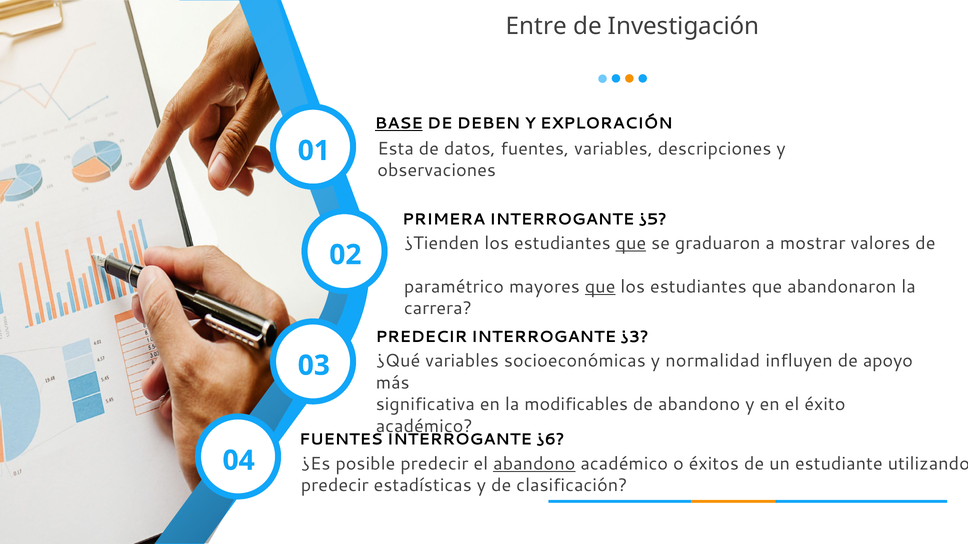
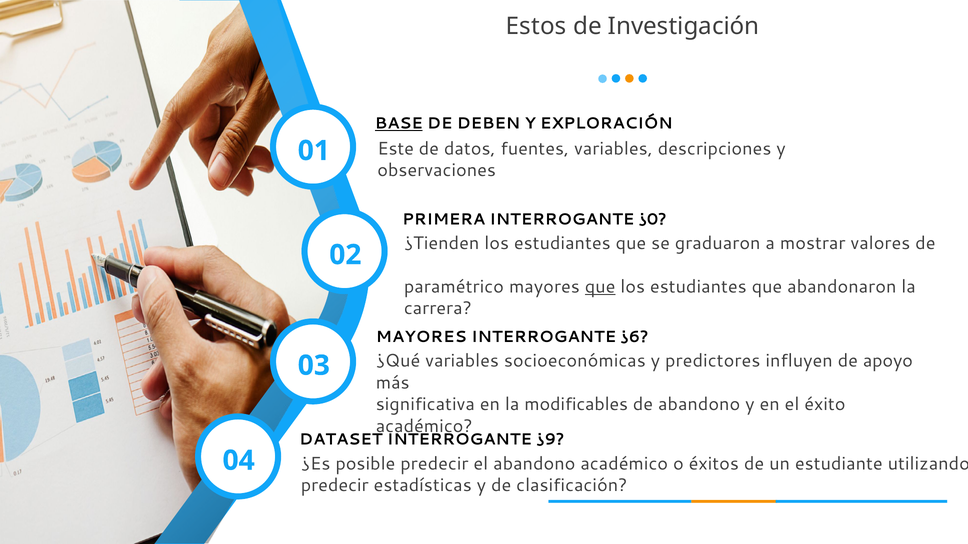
Entre: Entre -> Estos (536, 27)
Esta: Esta -> Este (396, 149)
¿5: ¿5 -> ¿0 (653, 219)
que underline: present -> none (631, 243)
PREDECIR: PREDECIR -> MAYORES (421, 337)
¿3: ¿3 -> ¿6 (634, 337)
normalidad: normalidad -> predictores (713, 361)
FUENTES: FUENTES -> DATASET (341, 440)
¿6: ¿6 -> ¿9 (550, 440)
abandono underline: present -> none (534, 464)
